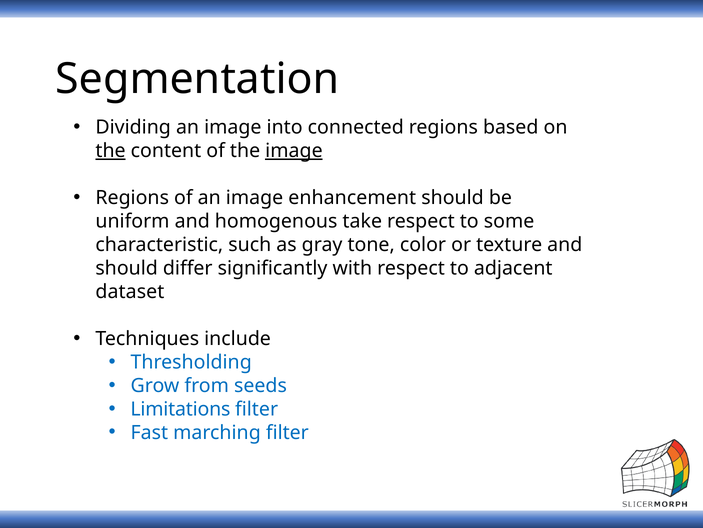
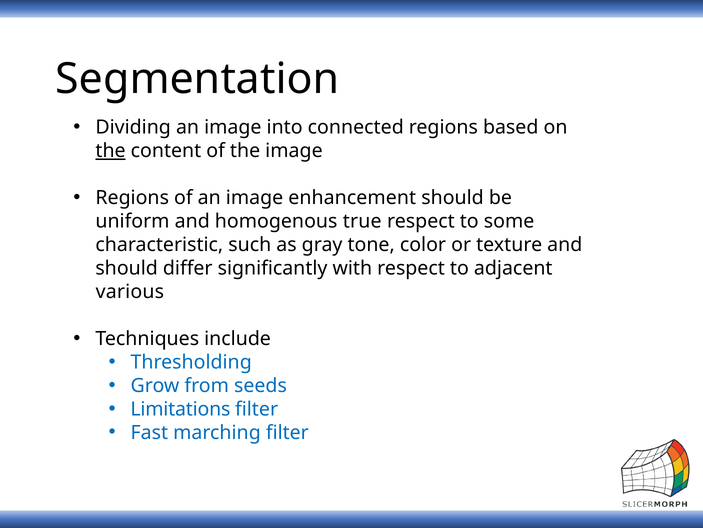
image underline: present -> none (294, 151)
take: take -> true (362, 221)
dataset: dataset -> various (130, 291)
